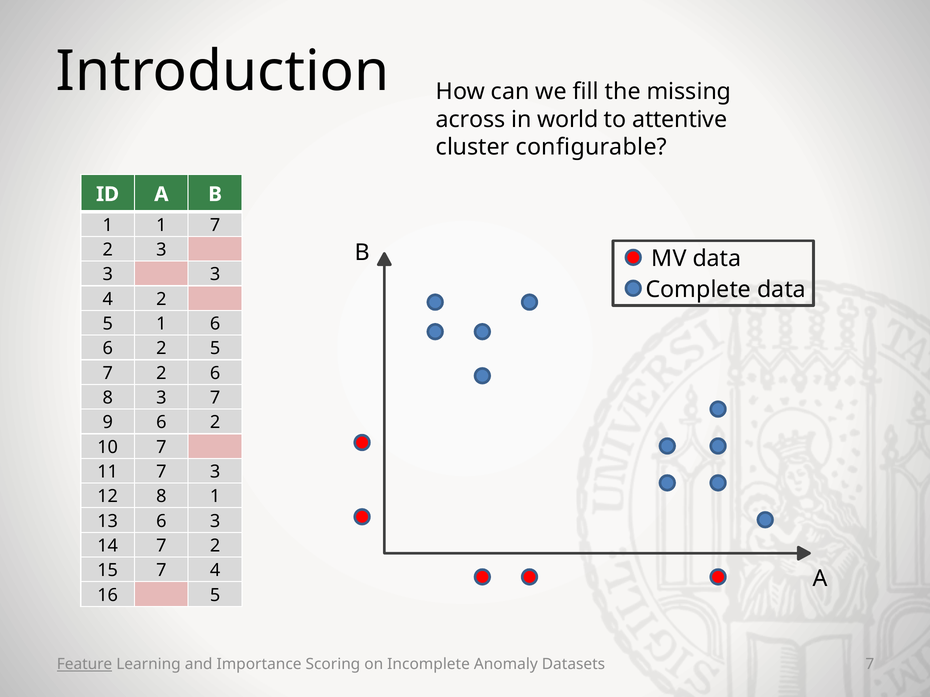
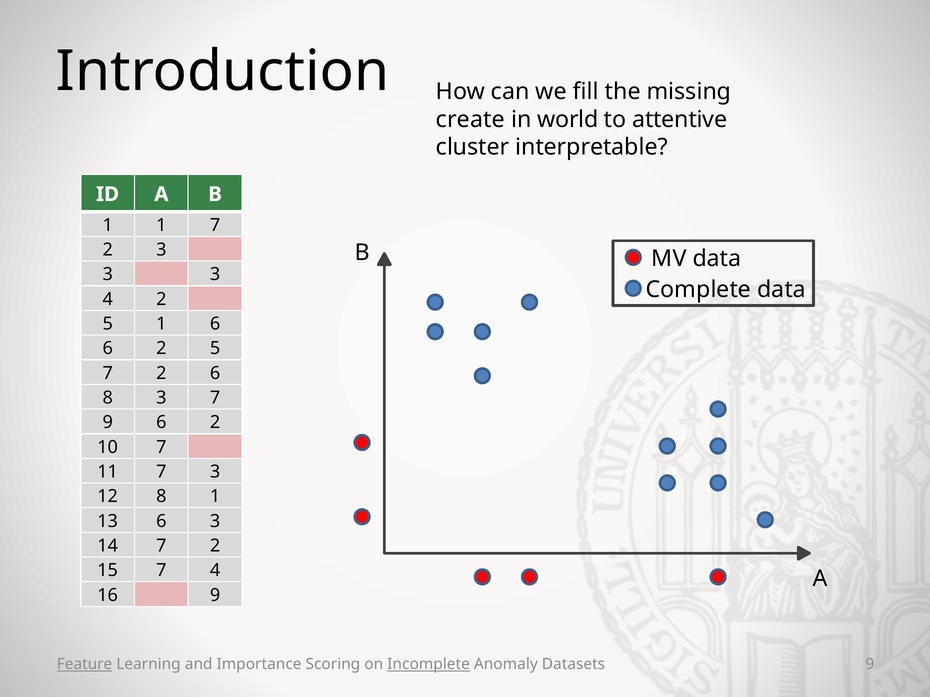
across: across -> create (470, 120)
configurable: configurable -> interpretable (592, 147)
16 5: 5 -> 9 (215, 595)
Incomplete underline: none -> present (429, 665)
Datasets 7: 7 -> 9 (870, 665)
